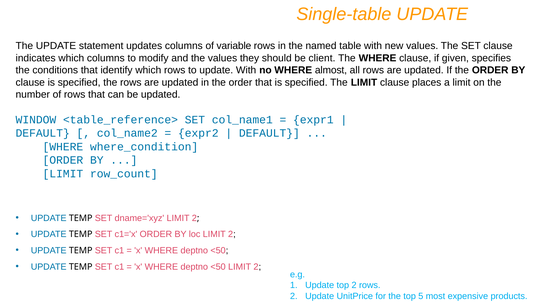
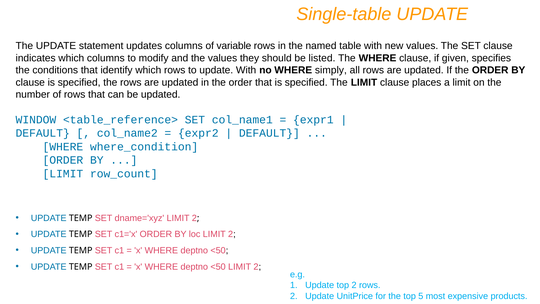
client: client -> listed (322, 58)
almost: almost -> simply (331, 70)
